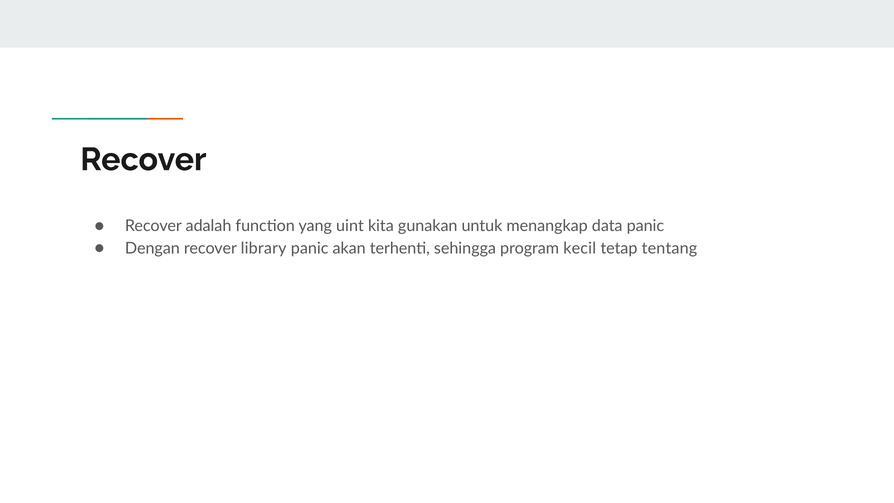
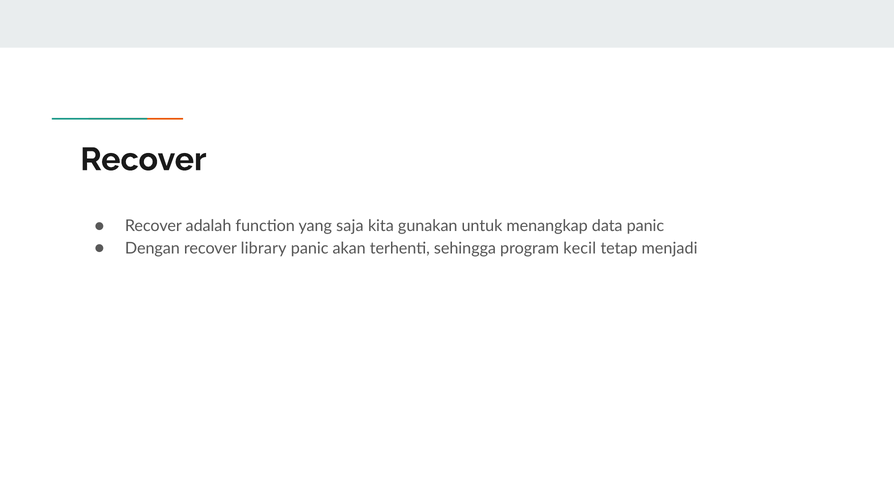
uint: uint -> saja (350, 226)
tentang: tentang -> menjadi (670, 248)
